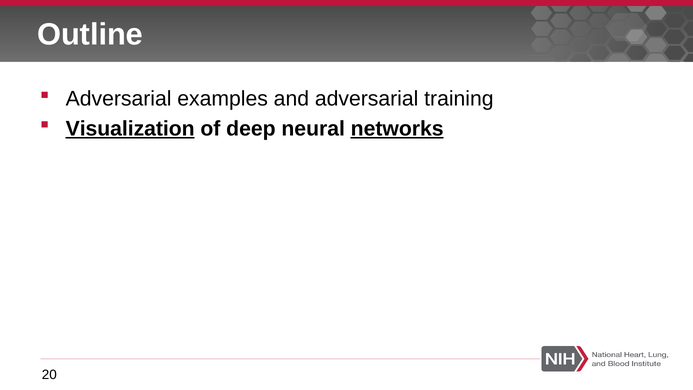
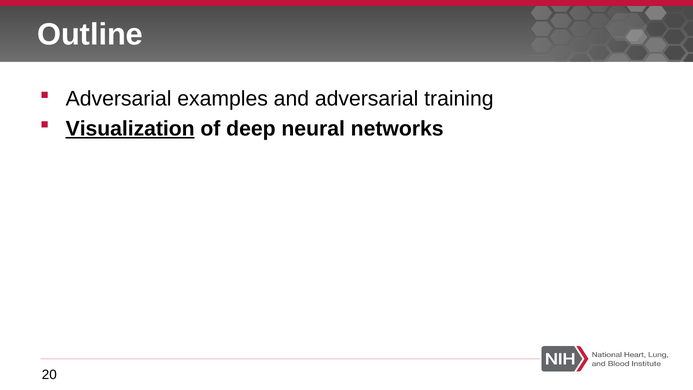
networks underline: present -> none (397, 129)
